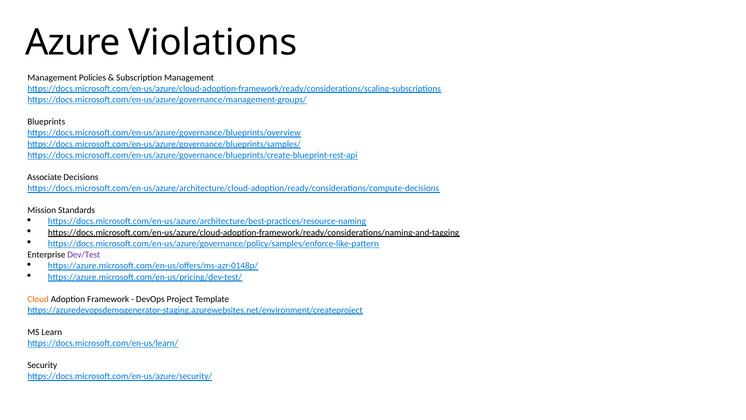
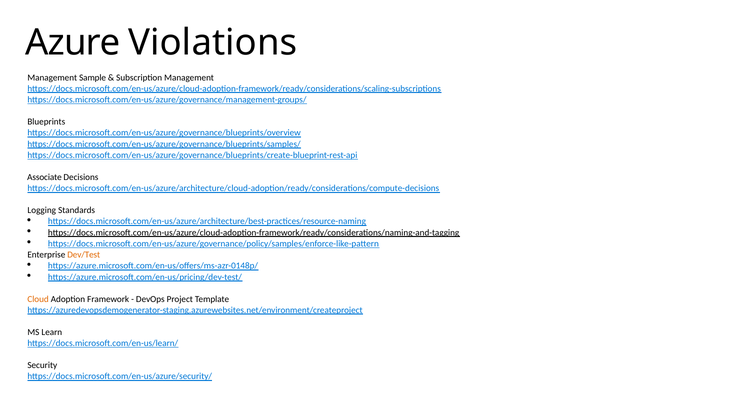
Policies: Policies -> Sample (93, 78)
Mission: Mission -> Logging (42, 210)
Dev/Test colour: purple -> orange (84, 255)
